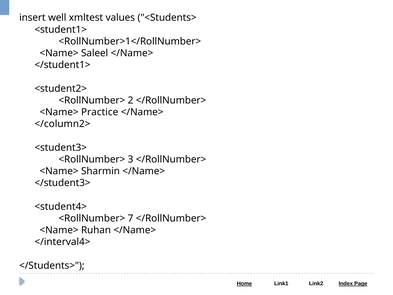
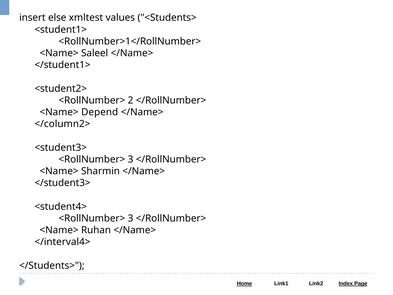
well: well -> else (57, 18)
Practice: Practice -> Depend (100, 112)
7: 7 -> 3 (130, 218)
